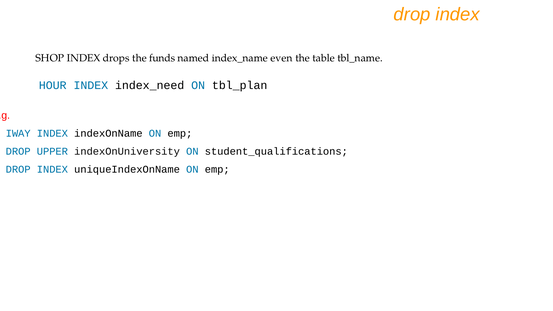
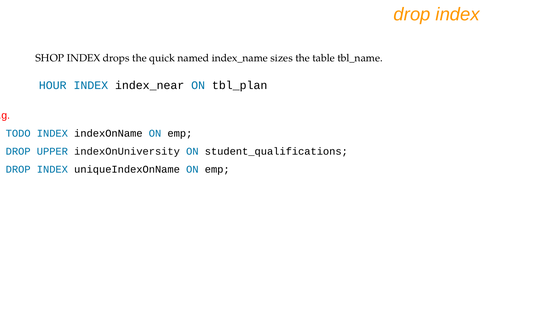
funds: funds -> quick (162, 58)
even: even -> sizes (282, 58)
index_need: index_need -> index_near (150, 85)
IWAY: IWAY -> TODO (18, 133)
